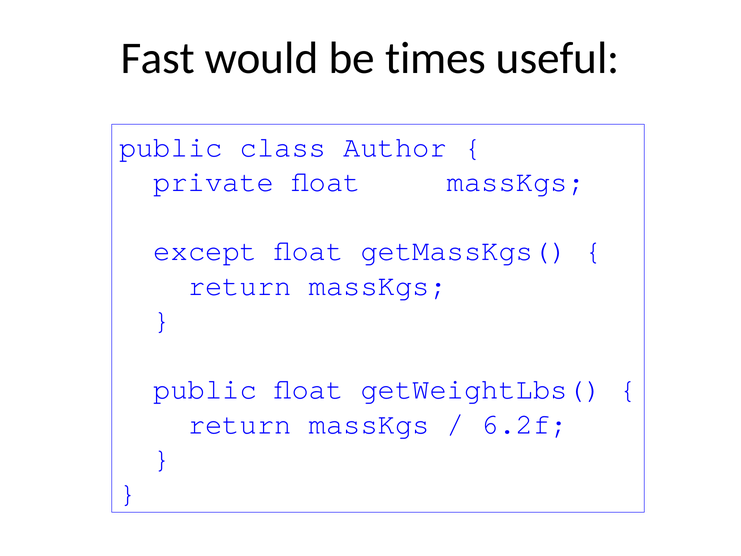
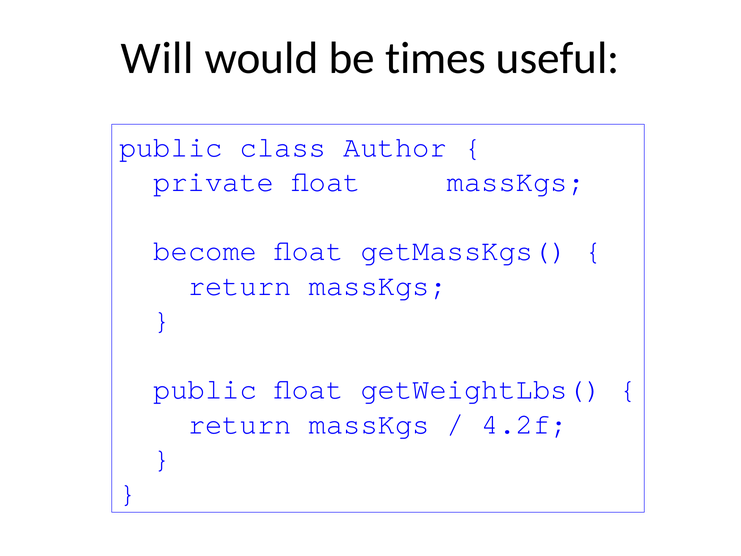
Fast: Fast -> Will (157, 58)
except: except -> become (205, 251)
6.2f: 6.2f -> 4.2f (525, 424)
